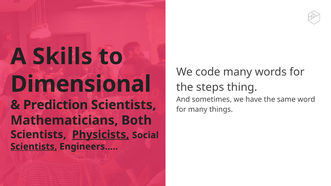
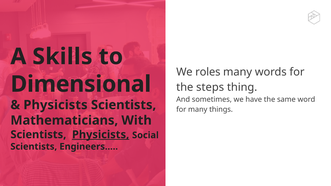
code: code -> roles (208, 72)
Prediction: Prediction -> Physicists (55, 105)
Both: Both -> With (137, 120)
Scientists underline: present -> none (34, 147)
